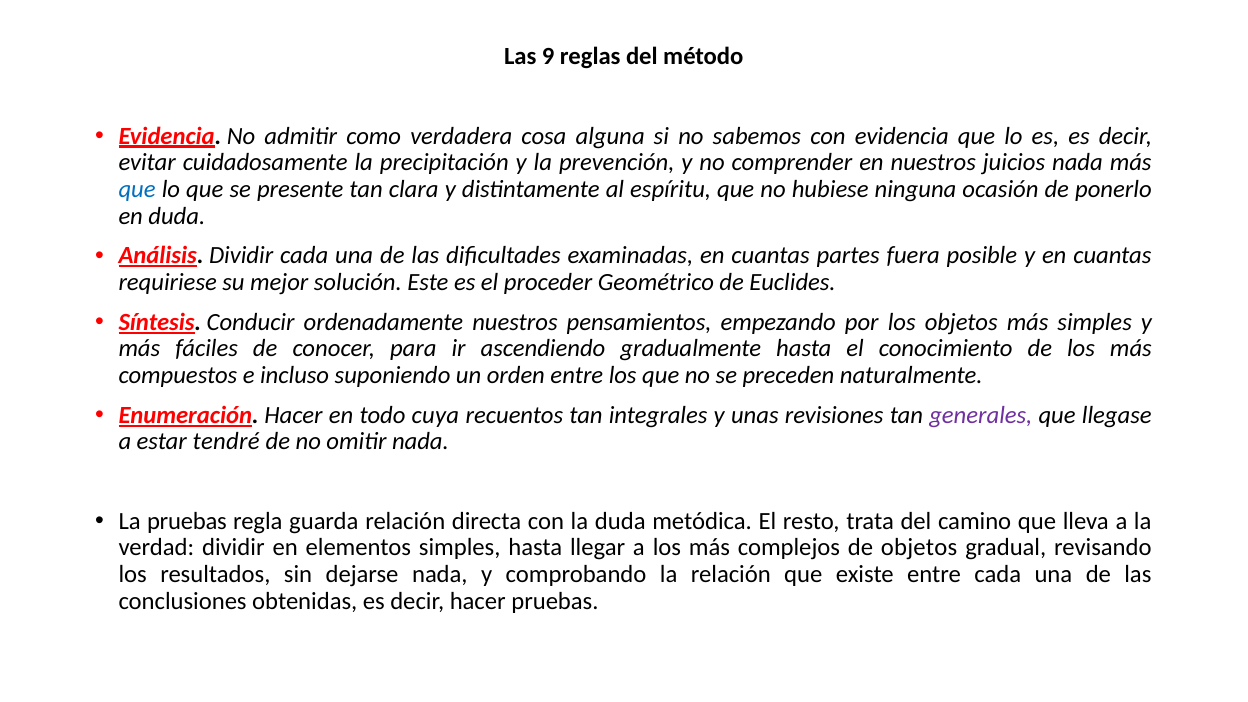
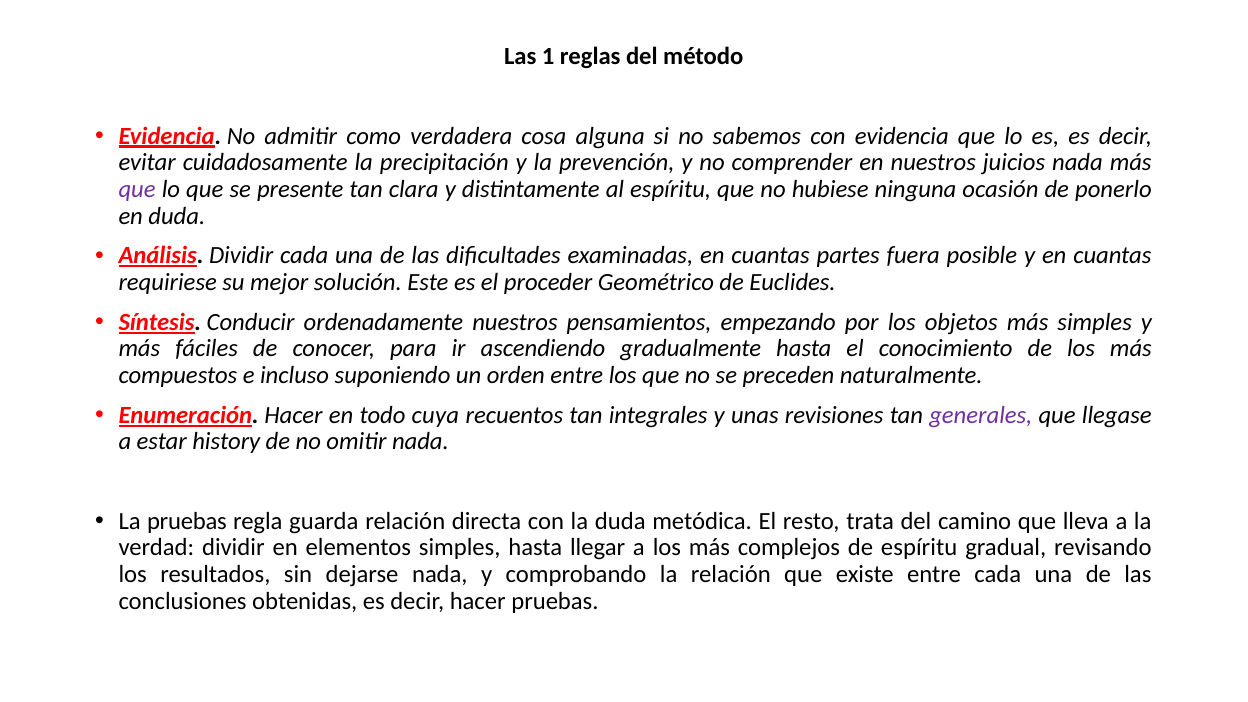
9: 9 -> 1 (548, 57)
que colour: blue -> purple (137, 189)
tendré: tendré -> history (226, 442)
de objetos: objetos -> espíritu (919, 548)
